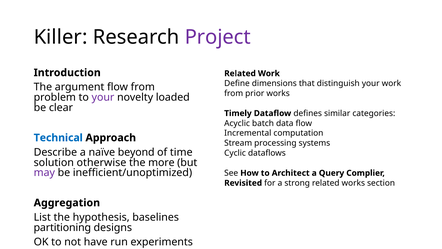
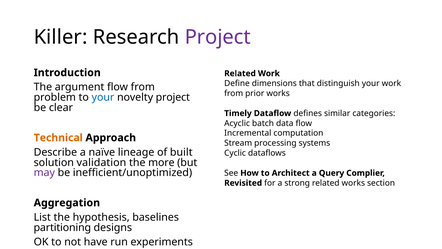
your colour: purple -> blue (103, 97)
novelty loaded: loaded -> project (173, 97)
Technical colour: blue -> orange (58, 138)
beyond: beyond -> lineage (136, 152)
time: time -> built (181, 152)
otherwise: otherwise -> validation (101, 162)
